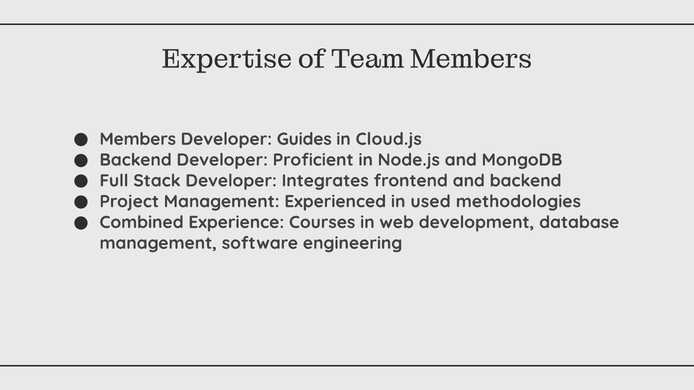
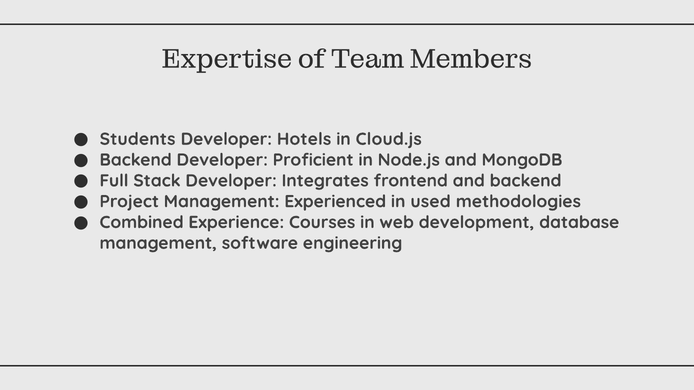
Members: Members -> Students (138, 139)
Guides: Guides -> Hotels (304, 139)
